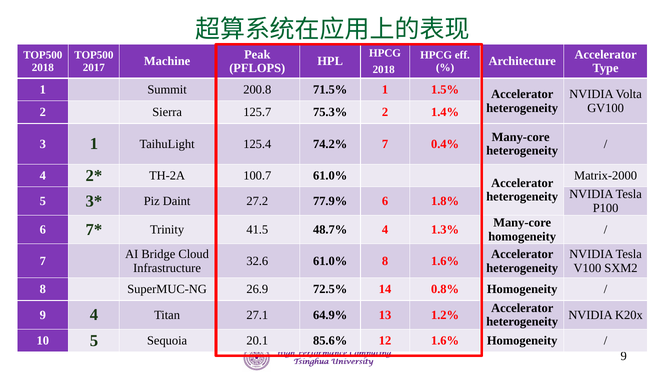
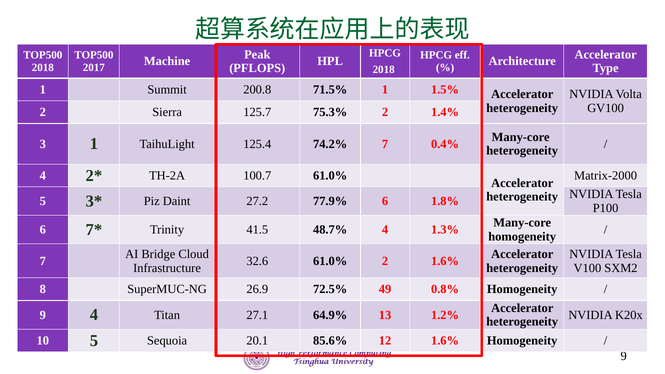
61.0% 8: 8 -> 2 (385, 261)
14: 14 -> 49 (385, 289)
